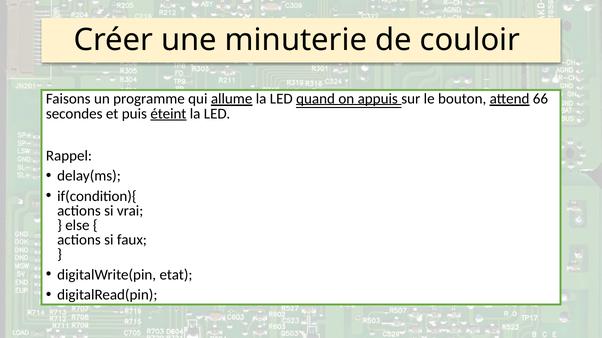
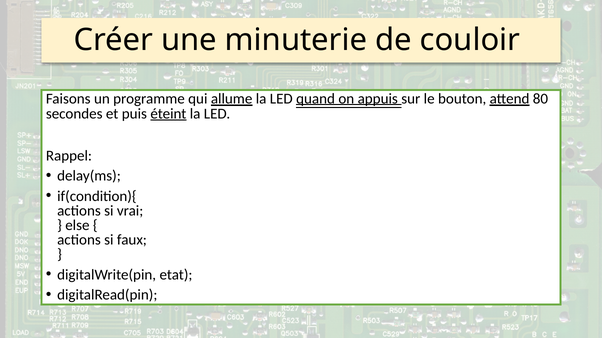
66: 66 -> 80 (540, 99)
